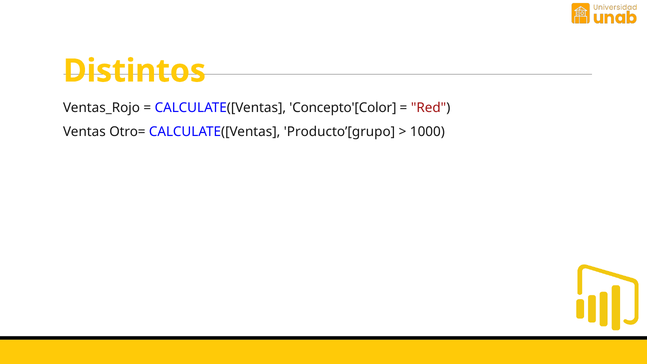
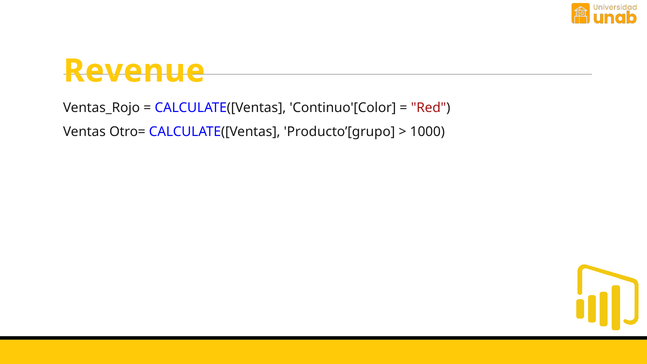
Distintos: Distintos -> Revenue (134, 71)
Concepto'[Color: Concepto'[Color -> Continuo'[Color (343, 108)
